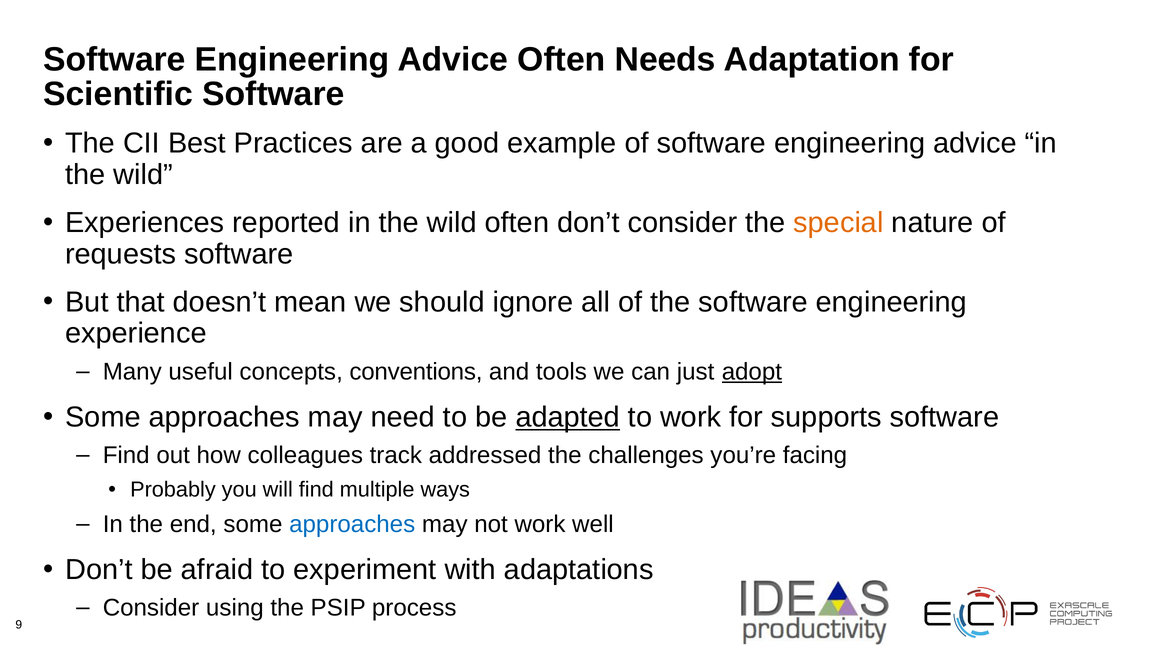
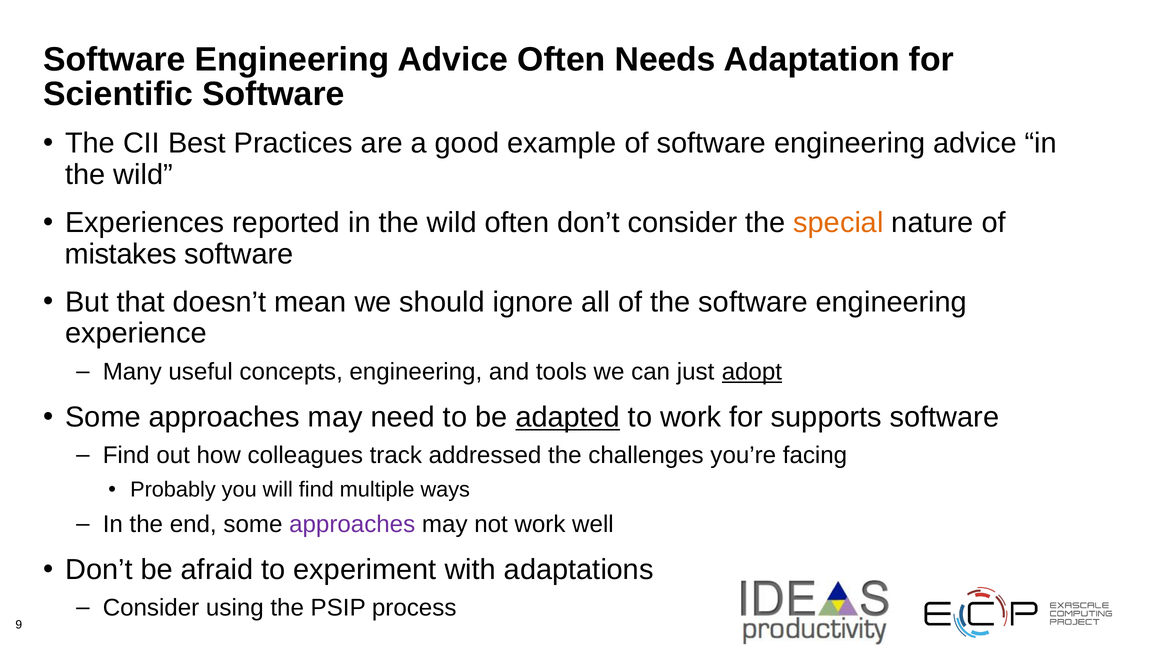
requests: requests -> mistakes (121, 254)
concepts conventions: conventions -> engineering (416, 372)
approaches colour: blue -> purple (352, 524)
